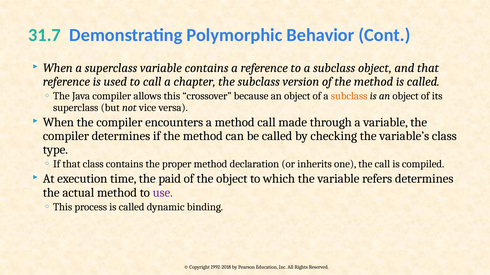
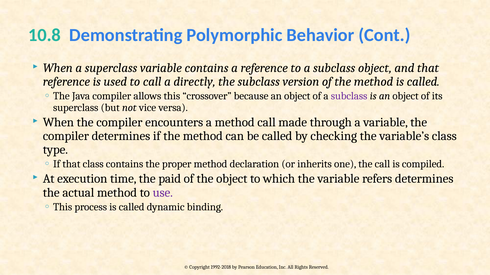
31.7: 31.7 -> 10.8 (45, 35)
chapter: chapter -> directly (195, 82)
subclass colour: orange -> purple (349, 96)
